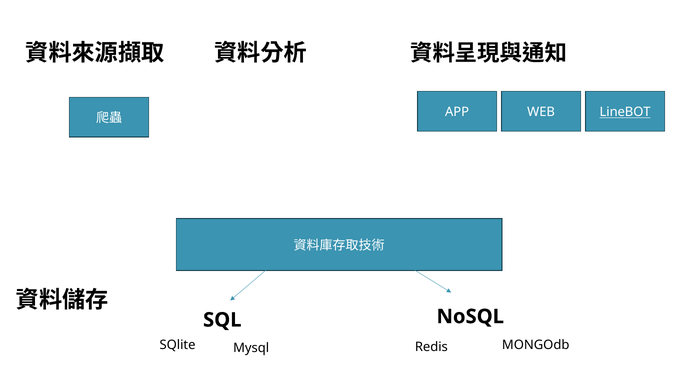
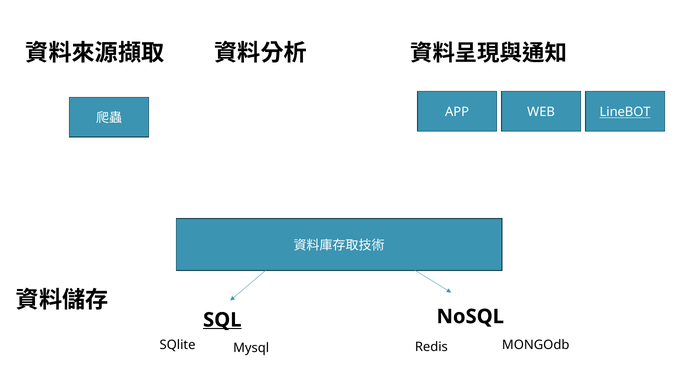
SQL underline: none -> present (222, 320)
